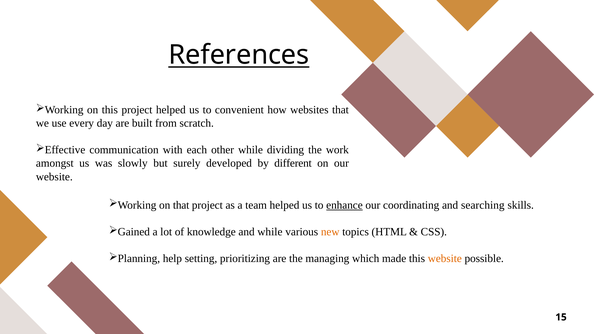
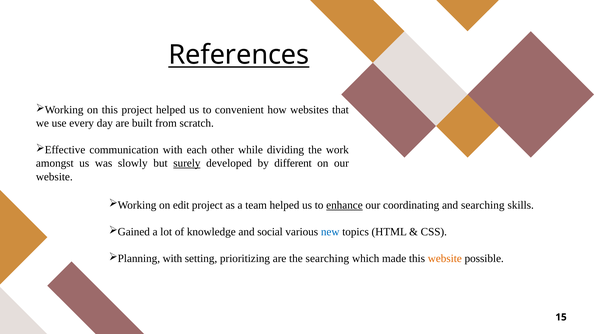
surely underline: none -> present (187, 163)
on that: that -> edit (181, 205)
and while: while -> social (270, 232)
new colour: orange -> blue (330, 232)
help: help -> with (172, 259)
the managing: managing -> searching (327, 259)
